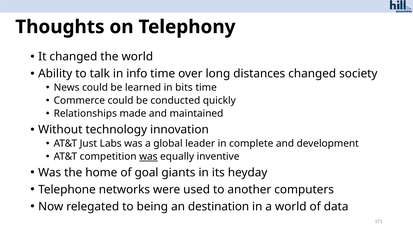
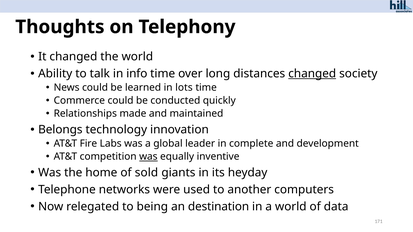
changed underline: none -> present (312, 74)
bits: bits -> lots (184, 88)
Without: Without -> Belongs (60, 130)
Just: Just -> Fire (88, 144)
goal: goal -> sold (146, 173)
